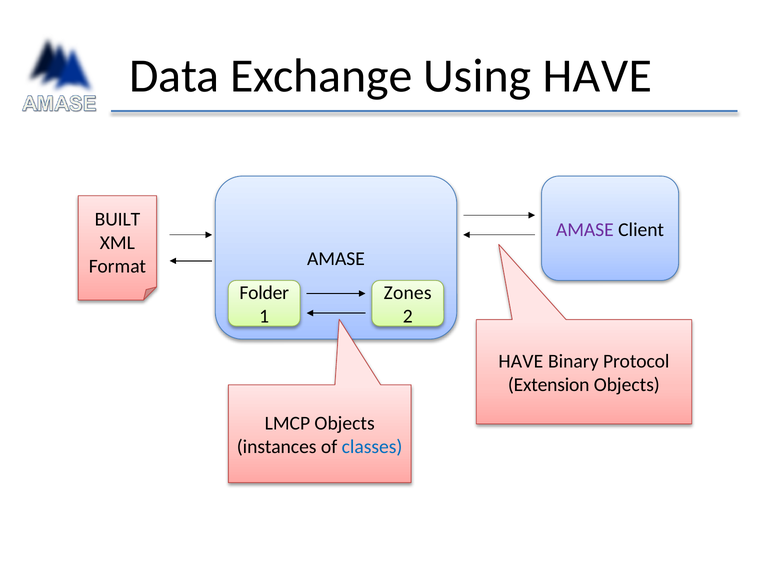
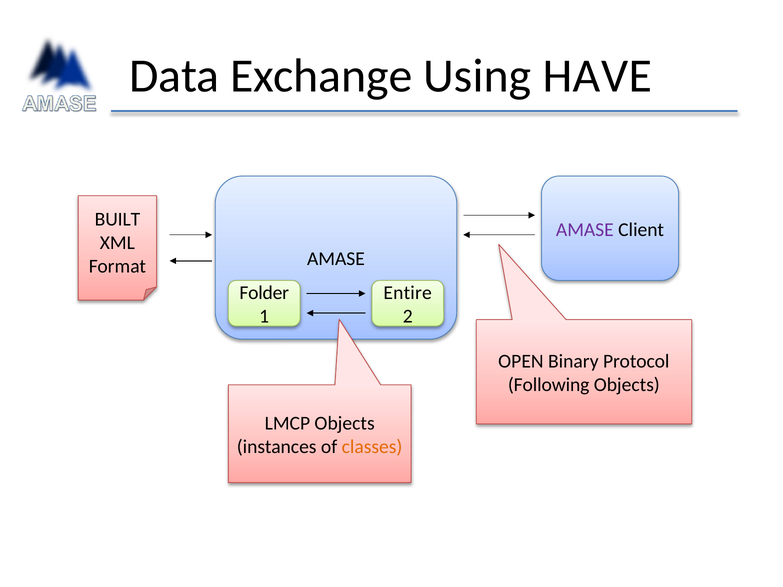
Zones: Zones -> Entire (408, 293)
HAVE: HAVE -> OPEN (521, 362)
Extension: Extension -> Following (549, 385)
classes colour: blue -> orange (372, 447)
